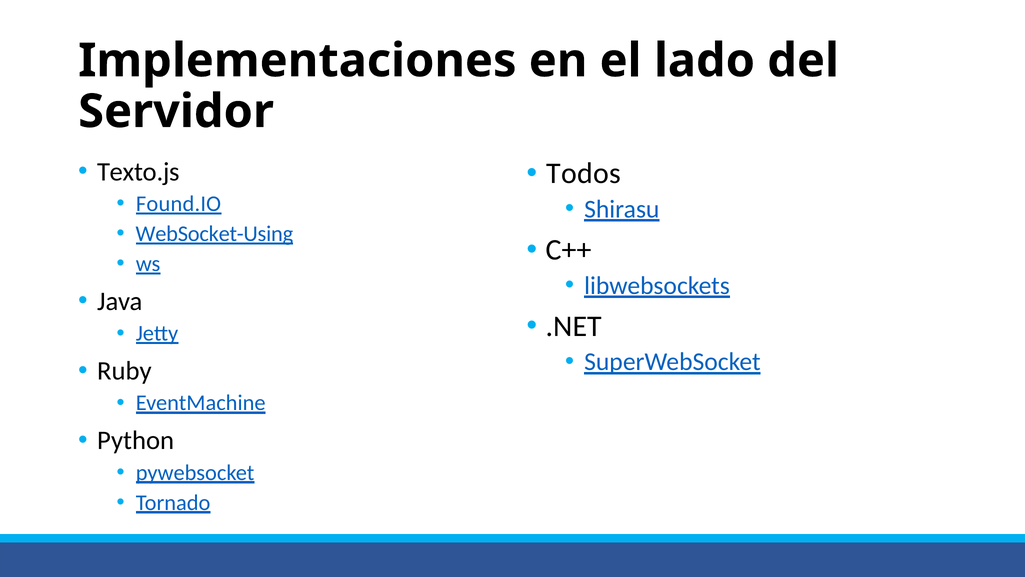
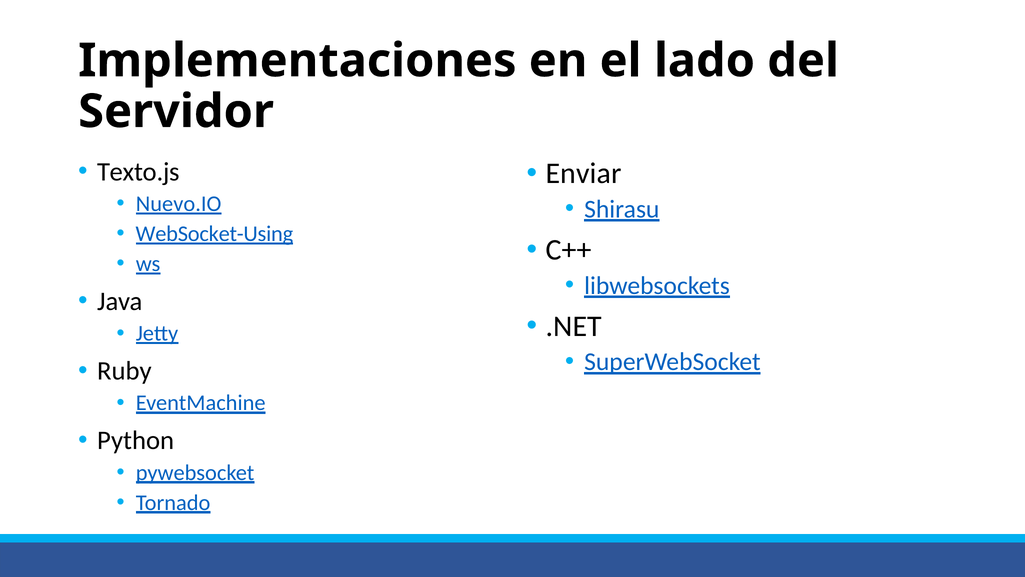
Todos: Todos -> Enviar (584, 173)
Found.IO: Found.IO -> Nuevo.IO (179, 204)
